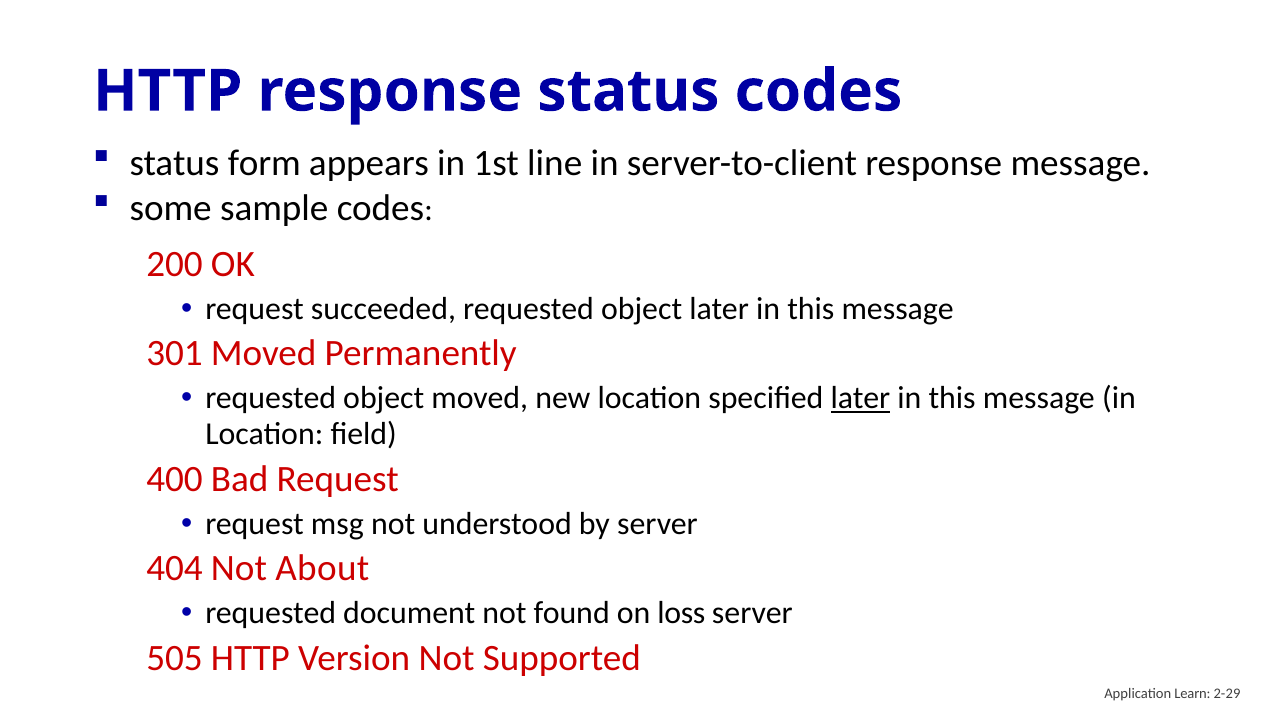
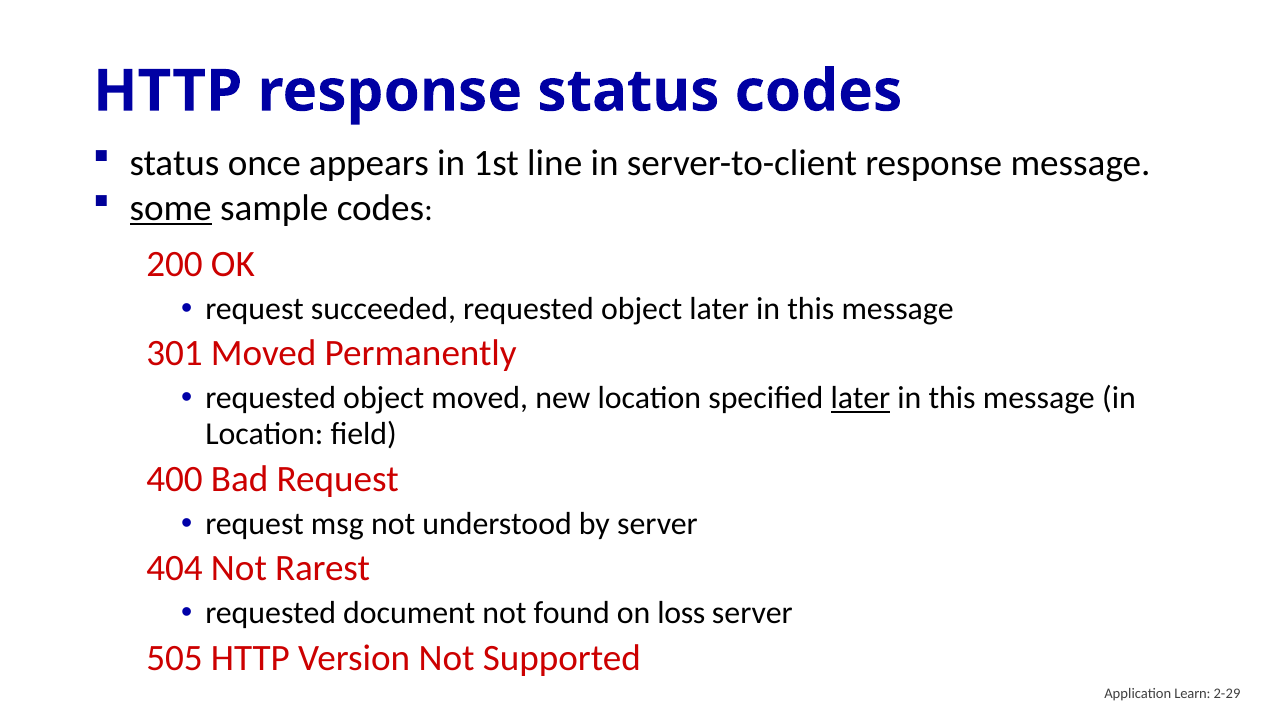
form: form -> once (264, 163)
some underline: none -> present (171, 208)
About: About -> Rarest (323, 568)
